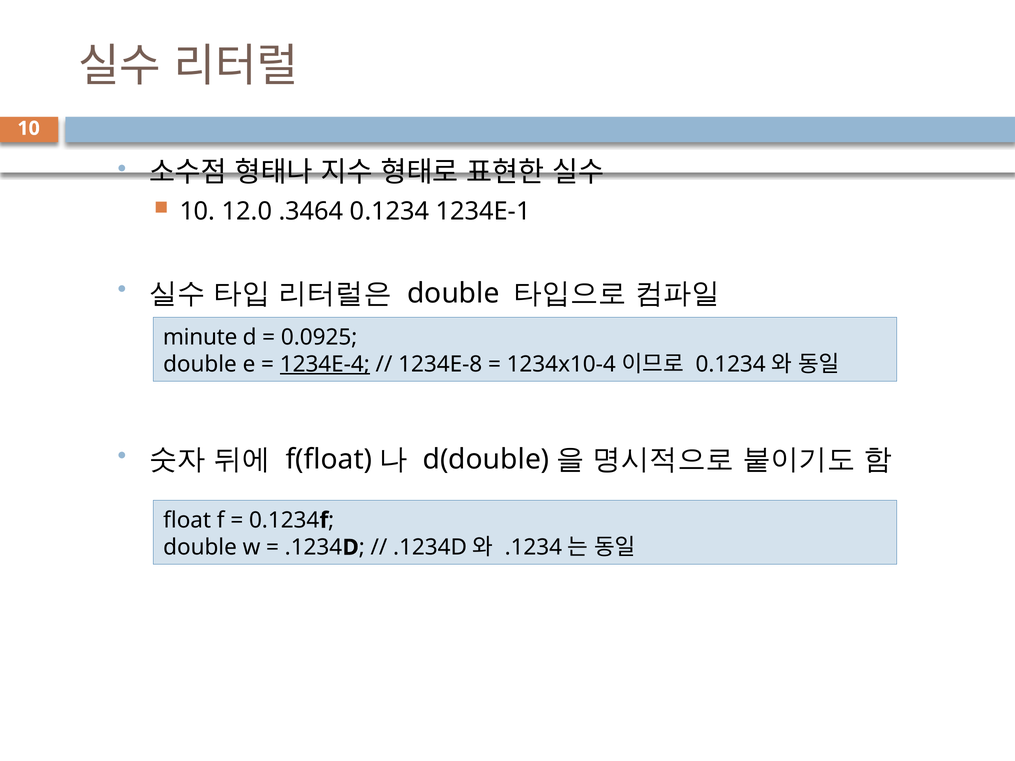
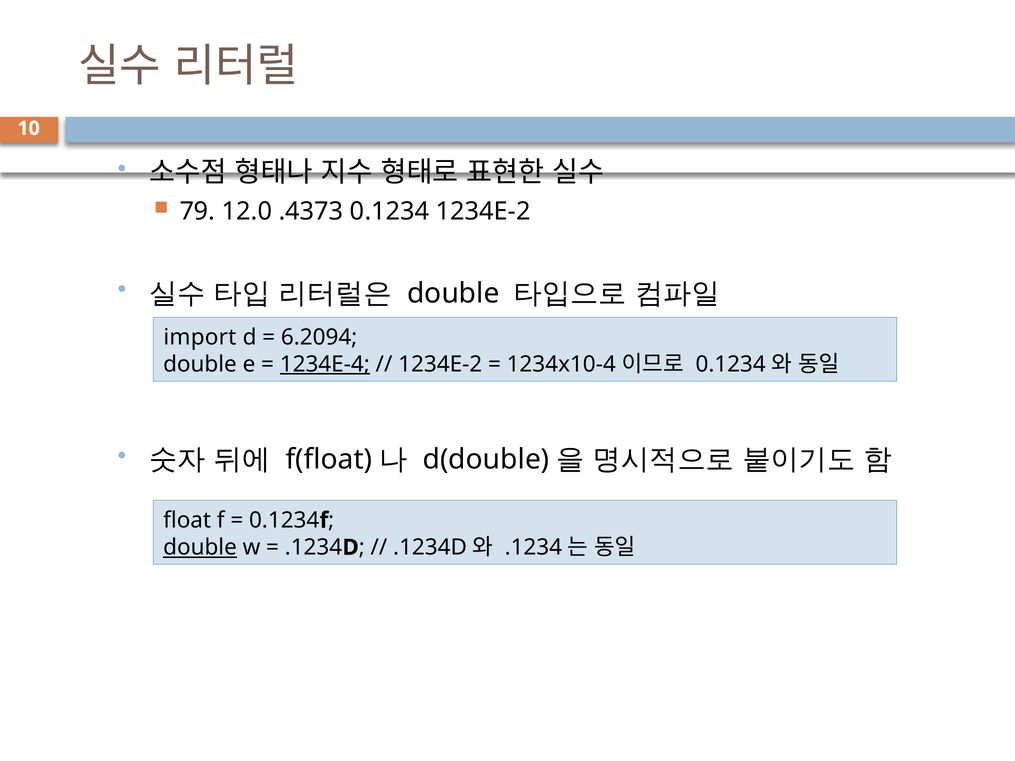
10: 10 -> 79 (197, 212)
.3464: .3464 -> .4373 (311, 212)
0.1234 1234E-1: 1234E-1 -> 1234E-2 (483, 212)
minute: minute -> import (200, 337)
0.0925: 0.0925 -> 6.2094 (319, 337)
1234E-8: 1234E-8 -> 1234E-2 (440, 364)
double underline: none -> present (200, 548)
